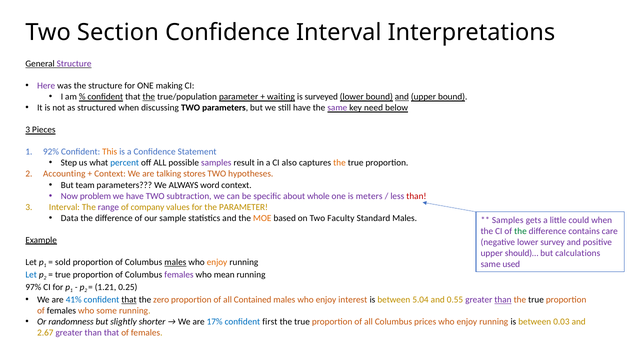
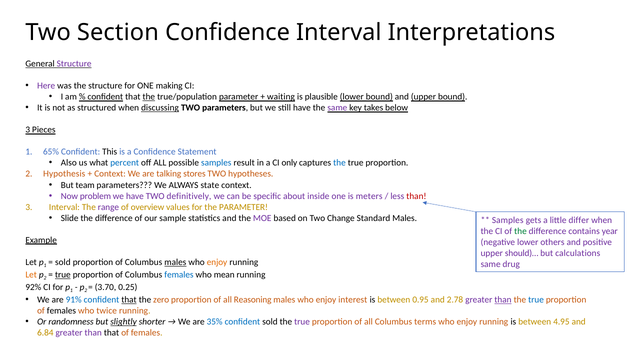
surveyed: surveyed -> plausible (321, 97)
and underline: present -> none (402, 97)
discussing underline: none -> present (160, 108)
need: need -> takes (374, 108)
92%: 92% -> 65% (51, 152)
This colour: orange -> black (110, 152)
Step: Step -> Also (69, 163)
samples colour: purple -> blue (216, 163)
also: also -> only (289, 163)
the colour: orange -> blue (339, 163)
Accounting: Accounting -> Hypothesis (64, 174)
word: word -> state (210, 185)
subtraction: subtraction -> definitively (189, 196)
whole: whole -> inside (318, 196)
company: company -> overview (147, 207)
Data: Data -> Slide (70, 218)
MOE colour: orange -> purple (262, 218)
Faculty: Faculty -> Change (341, 218)
could: could -> differ (579, 220)
care: care -> year (610, 231)
survey: survey -> others (552, 242)
used: used -> drug (511, 264)
Let colour: blue -> orange (31, 274)
true underline: none -> present (63, 274)
females colour: purple -> blue (179, 274)
97%: 97% -> 92% (33, 287)
1.21: 1.21 -> 3.70 (106, 287)
41%: 41% -> 91% (74, 300)
Contained: Contained -> Reasoning (253, 300)
5.04: 5.04 -> 0.95 (421, 300)
0.55: 0.55 -> 2.78 (455, 300)
true colour: black -> blue (536, 300)
some: some -> twice (107, 311)
slightly underline: none -> present (124, 322)
17%: 17% -> 35% (215, 322)
confident first: first -> sold (270, 322)
true colour: black -> purple (302, 322)
prices: prices -> terms (425, 322)
0.03: 0.03 -> 4.95 (561, 322)
2.67: 2.67 -> 6.84 (45, 333)
that colour: purple -> black (112, 333)
